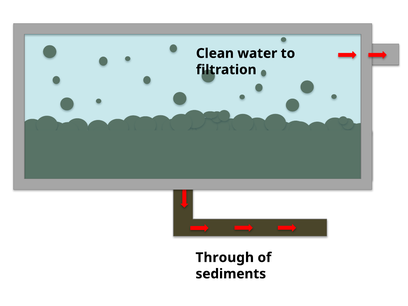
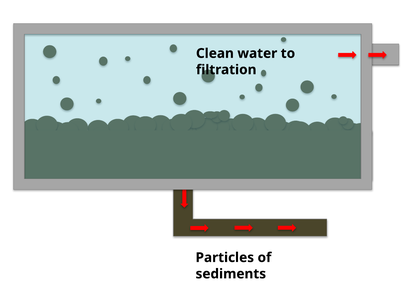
Through: Through -> Particles (225, 258)
